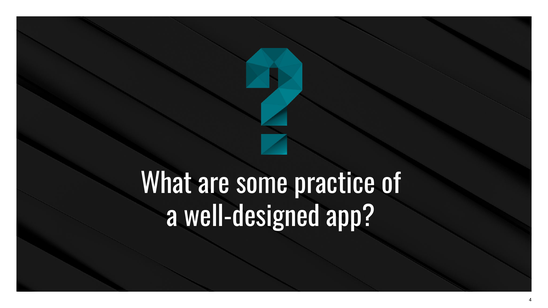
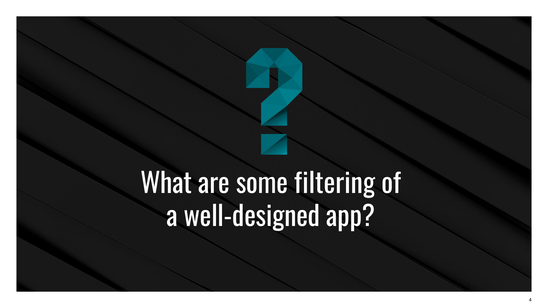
practice: practice -> filtering (335, 184)
